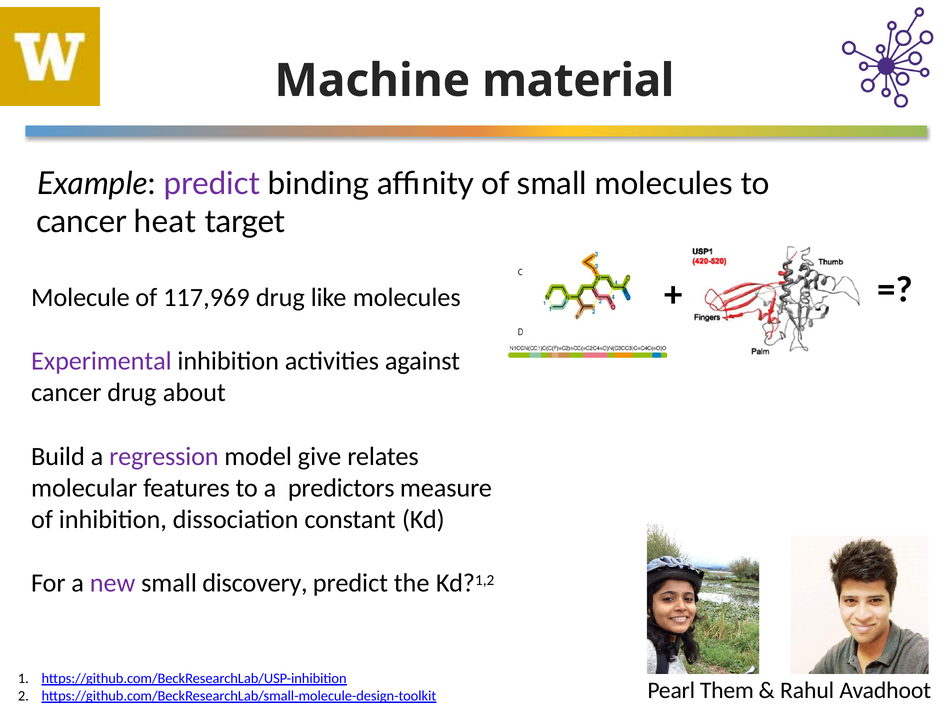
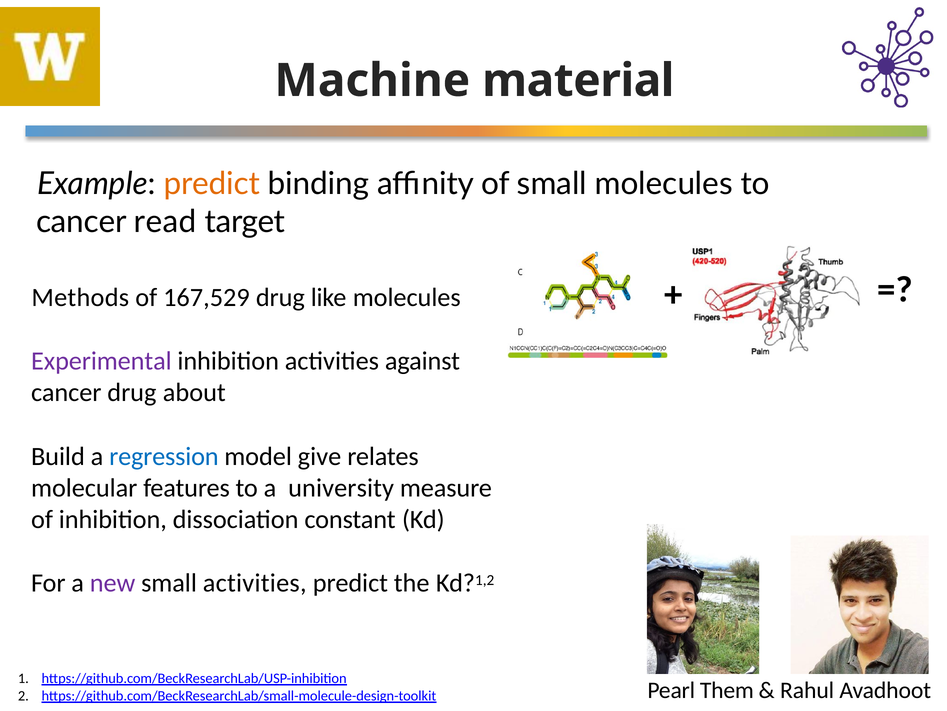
predict colour: purple -> orange (212, 184)
heat: heat -> read (165, 221)
Molecule: Molecule -> Methods (80, 297)
117,969: 117,969 -> 167,529 (206, 297)
regression colour: purple -> blue (164, 456)
predictors: predictors -> university (341, 487)
small discovery: discovery -> activities (255, 582)
